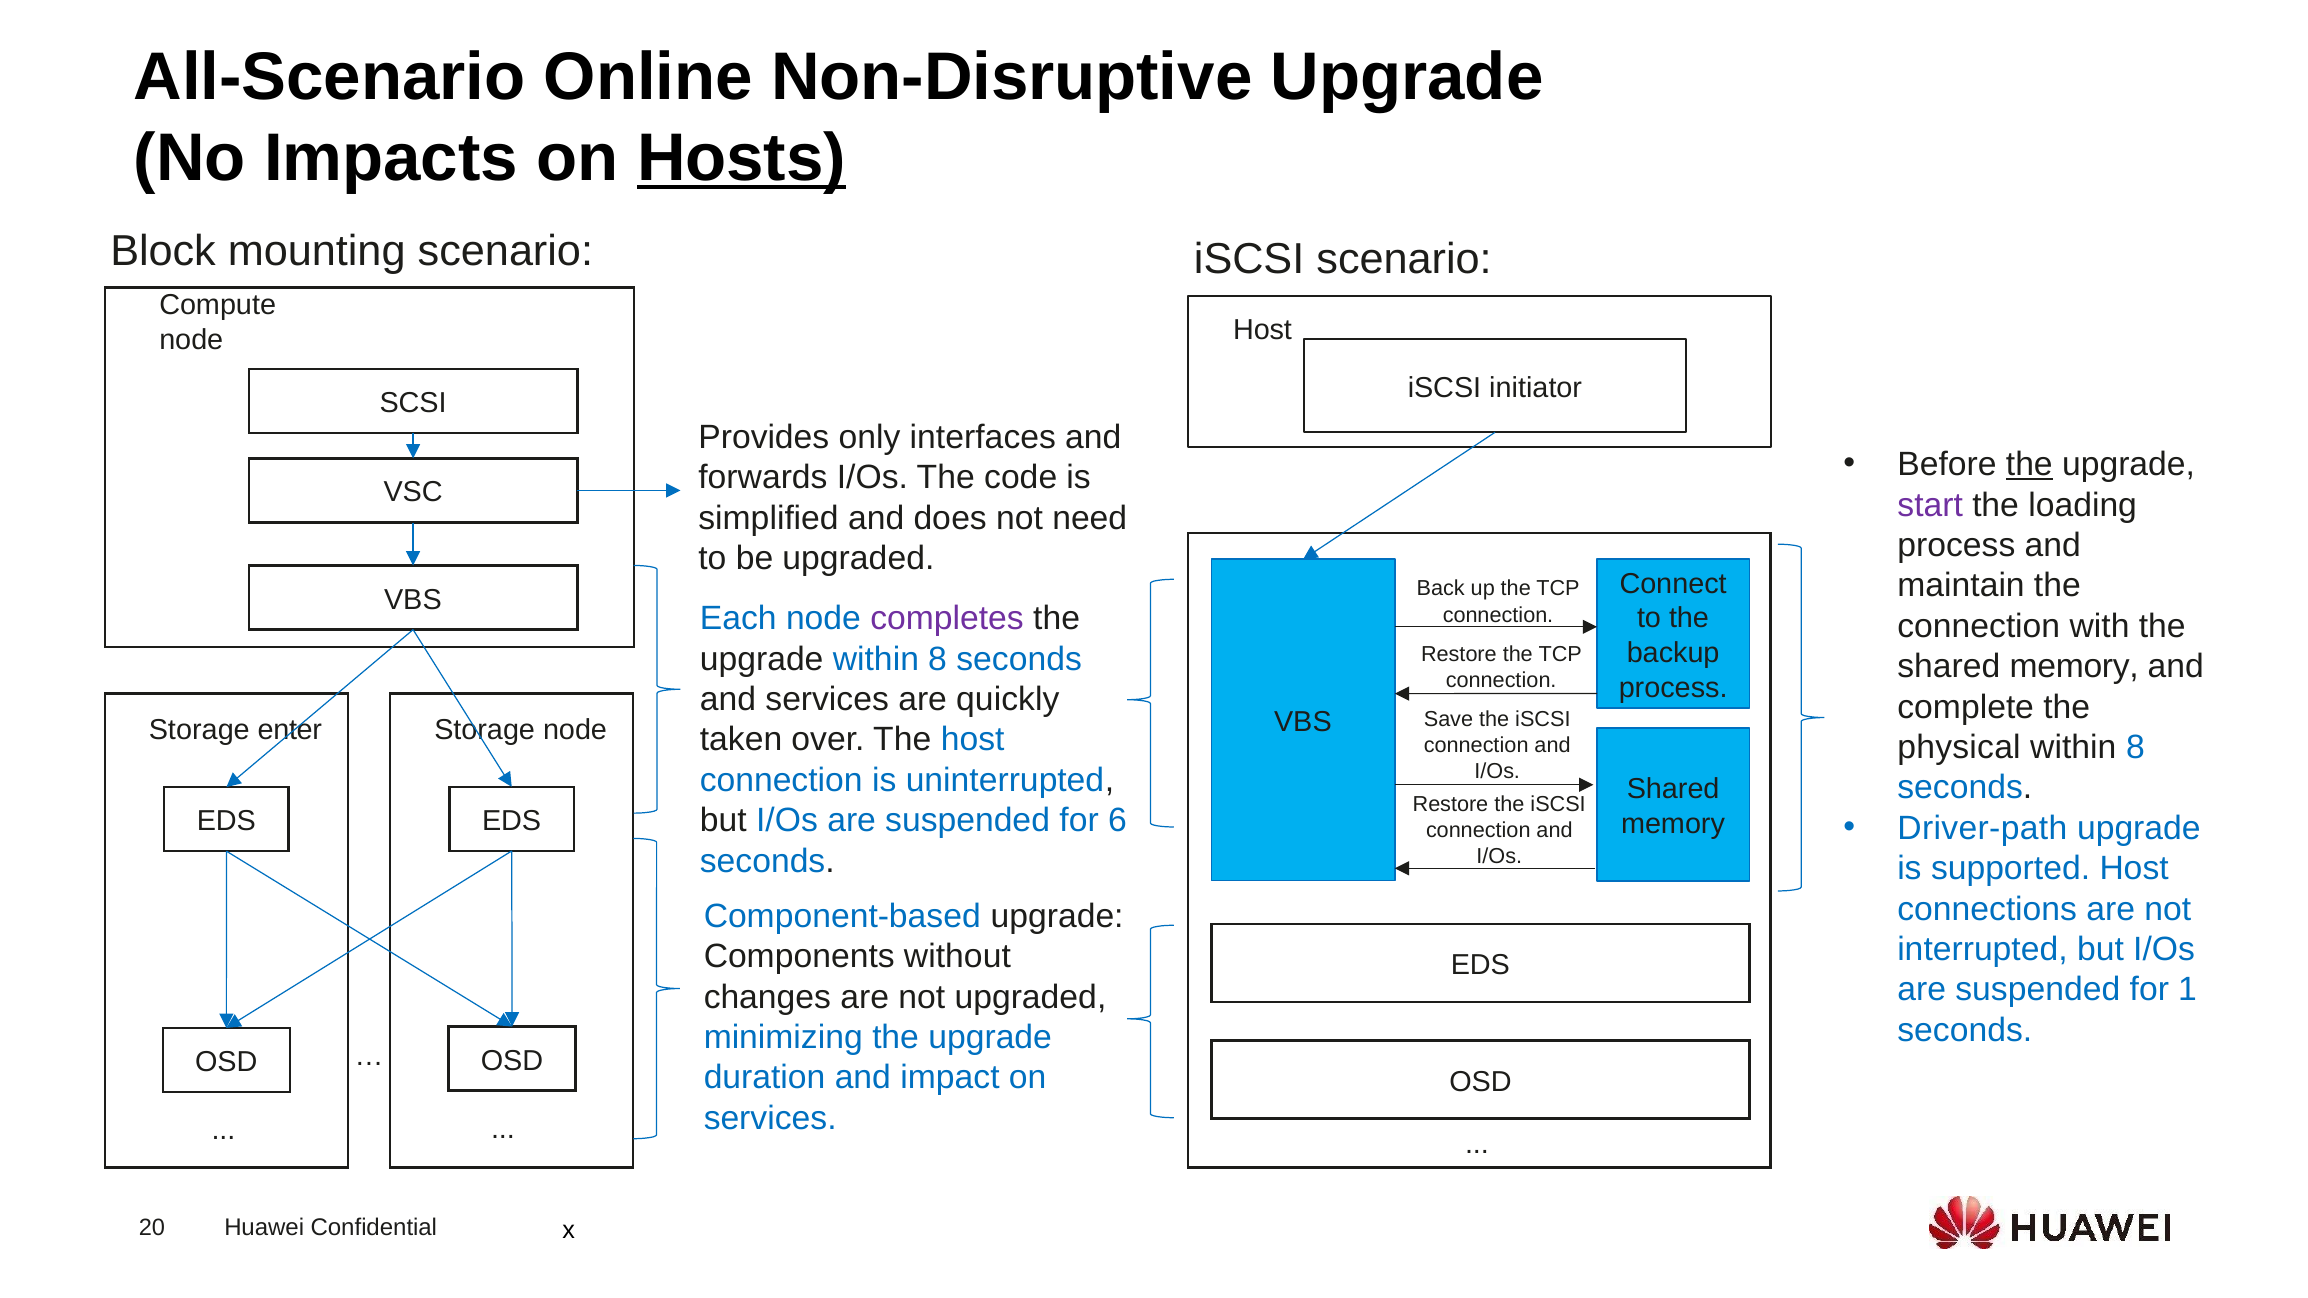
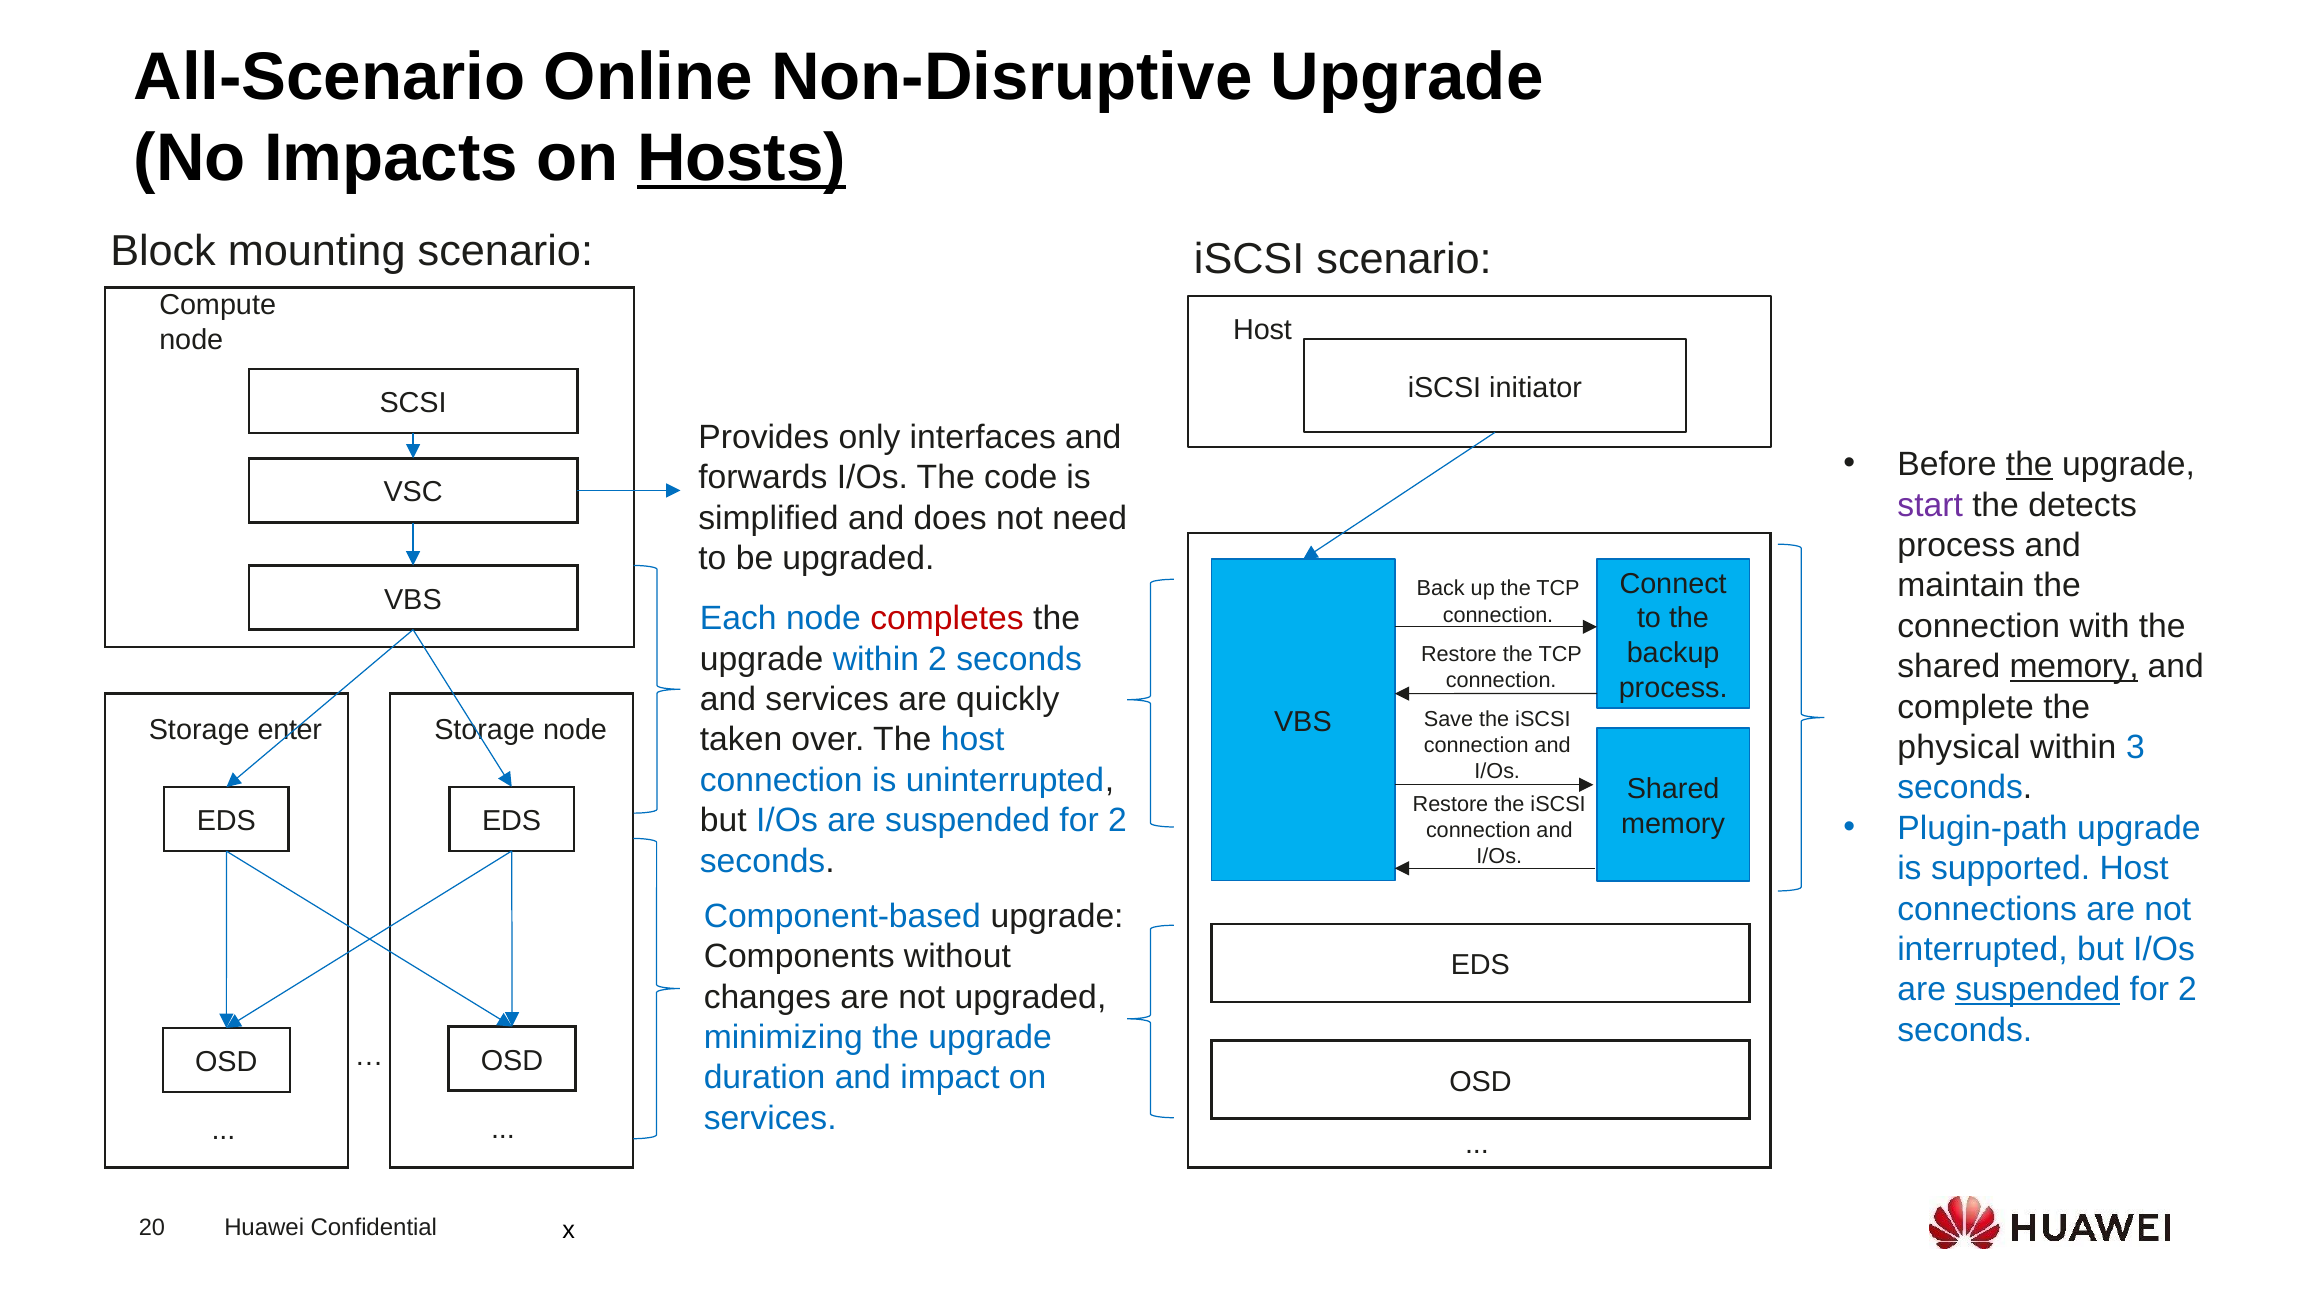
loading: loading -> detects (2083, 505)
completes colour: purple -> red (947, 618)
upgrade within 8: 8 -> 2 (938, 659)
memory underline: none -> present (2074, 666)
8: 8 -> 3 (2135, 747)
6: 6 -> 2 (1117, 820)
Driver-path: Driver-path -> Plugin-path (1983, 828)
suspended underline: none -> present (2038, 990)
1: 1 -> 2 (2188, 990)
